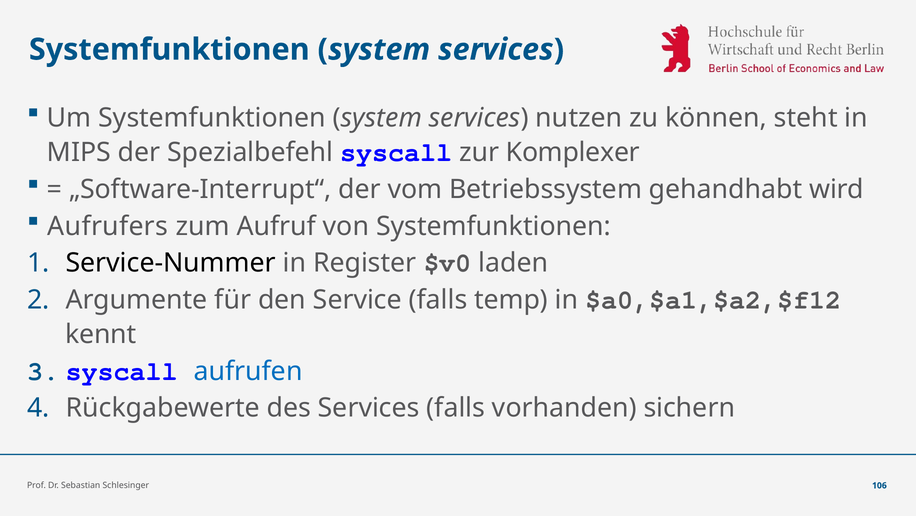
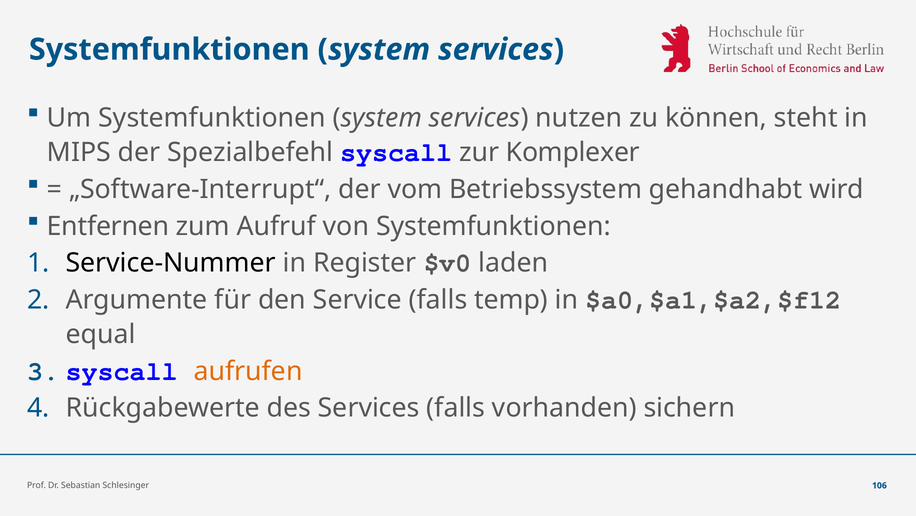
Aufrufers: Aufrufers -> Entfernen (108, 226)
kennt: kennt -> equal (101, 334)
aufrufen colour: blue -> orange (248, 371)
